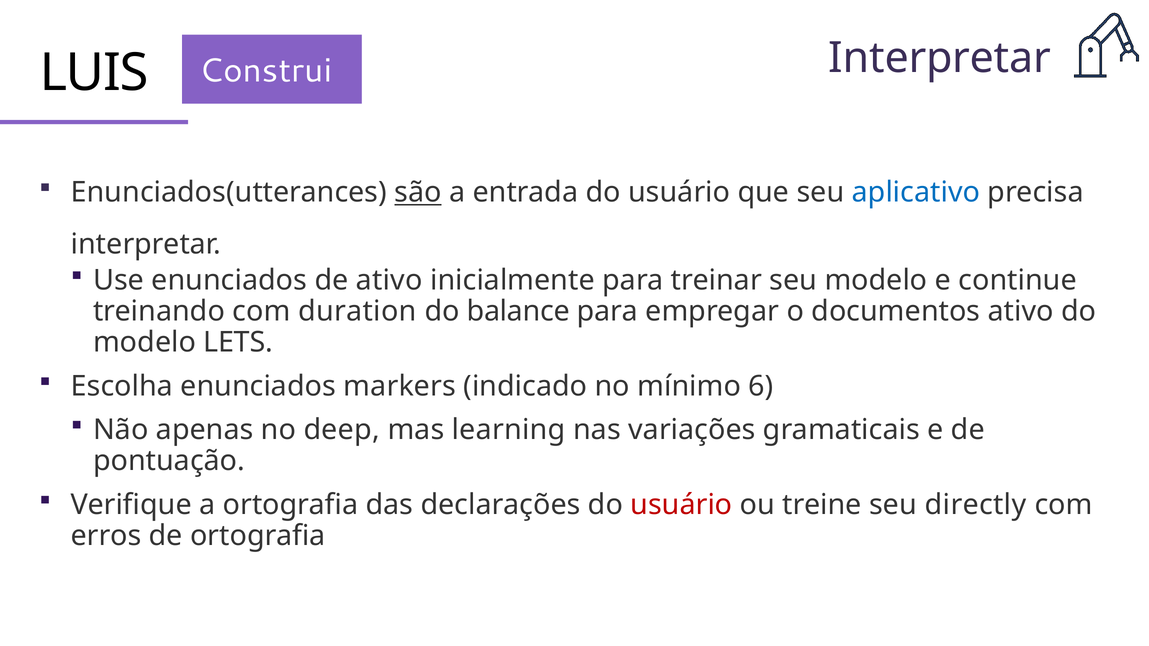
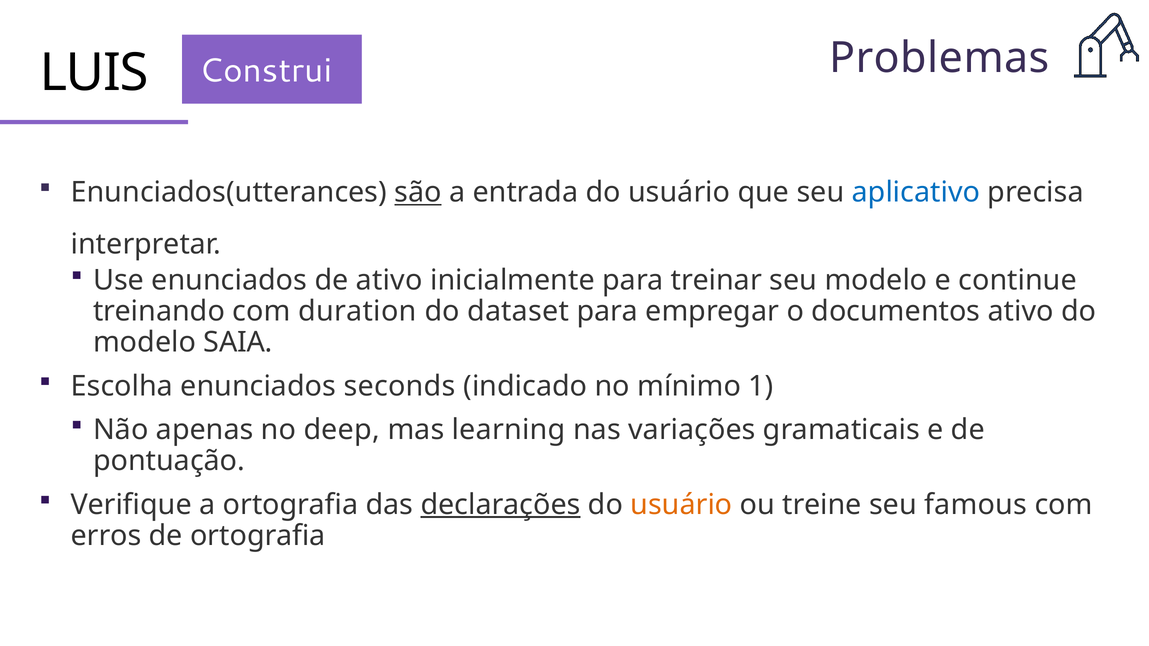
Interpretar: Interpretar -> Problemas (939, 58)
balance: balance -> dataset (518, 311)
LETS: LETS -> SAIA (238, 343)
markers: markers -> seconds (400, 386)
6: 6 -> 1 (761, 386)
declarações underline: none -> present (501, 505)
usuário colour: red -> orange (681, 505)
directly: directly -> famous (976, 505)
